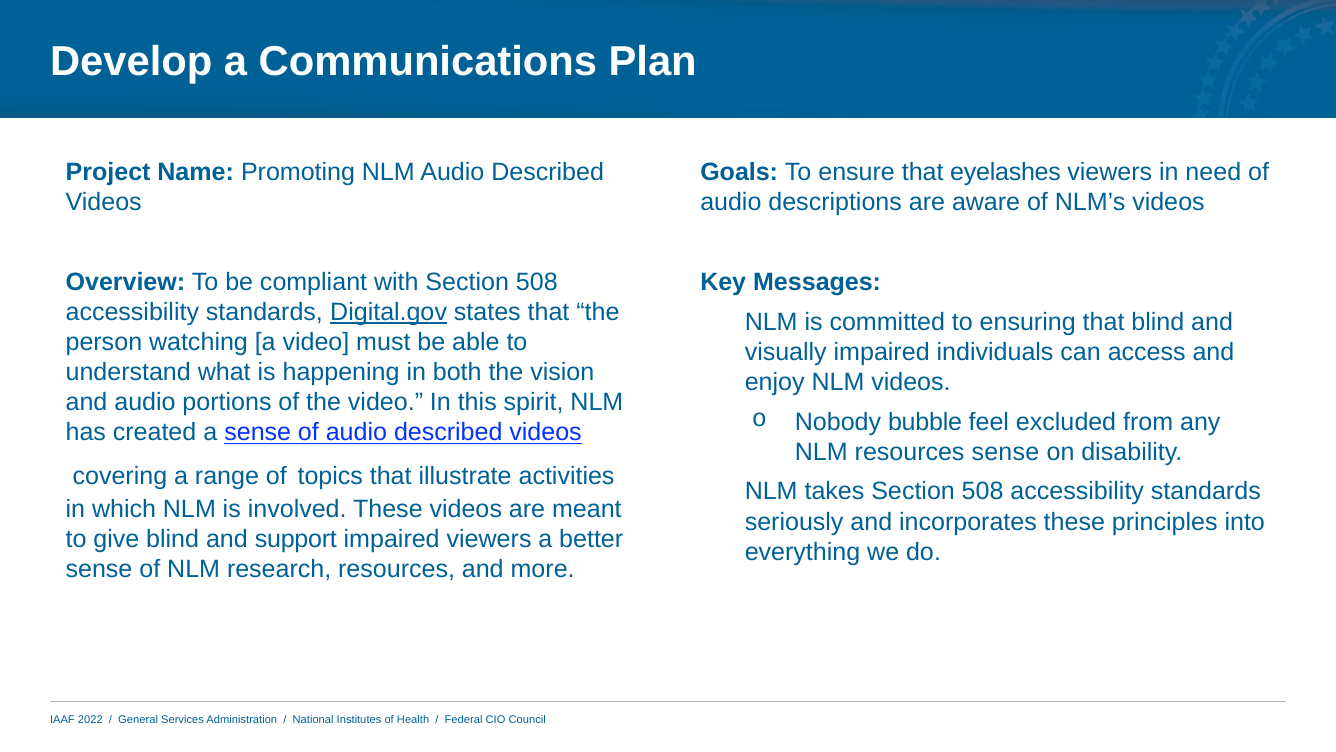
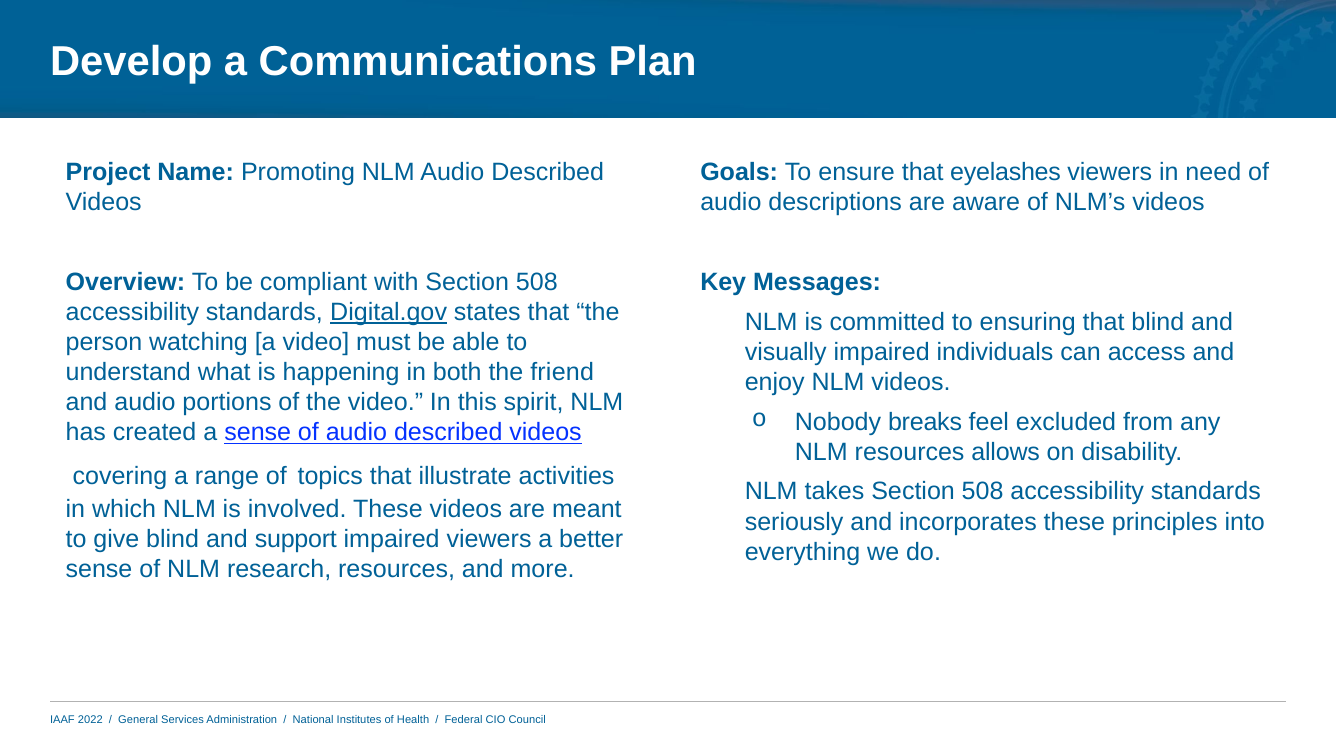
vision: vision -> friend (562, 372)
bubble: bubble -> breaks (925, 421)
resources sense: sense -> allows (1006, 452)
